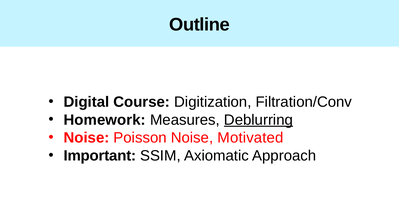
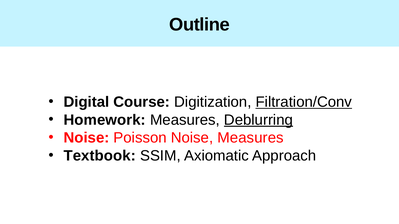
Filtration/Conv underline: none -> present (304, 102)
Noise Motivated: Motivated -> Measures (251, 138)
Important: Important -> Textbook (100, 156)
